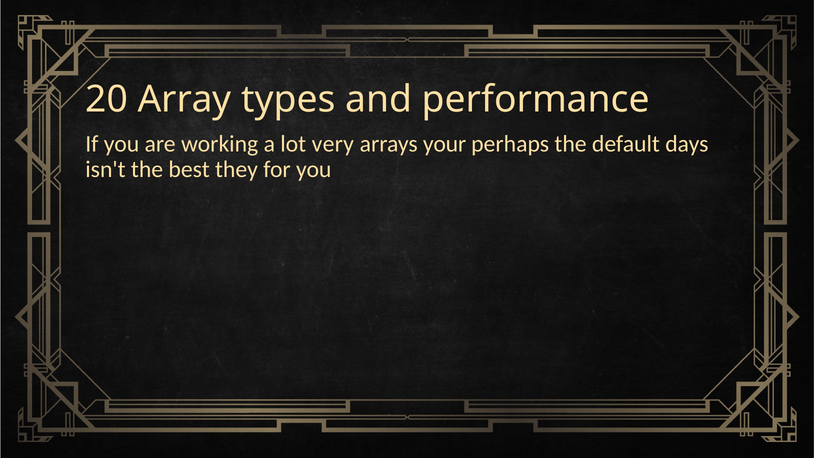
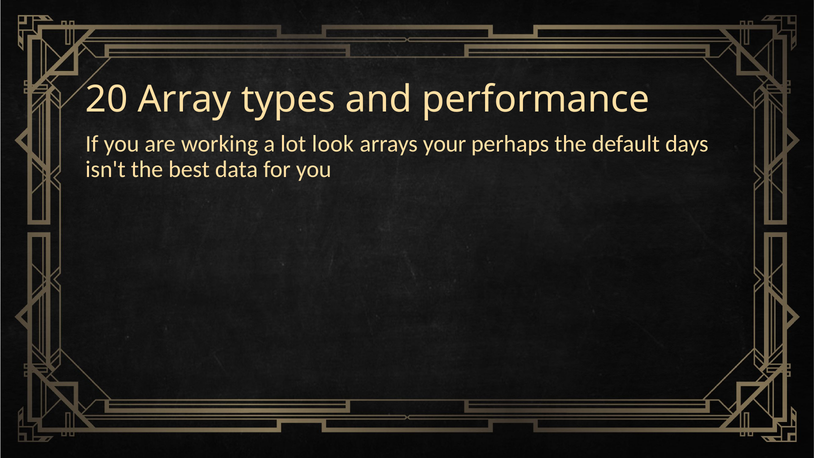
very: very -> look (333, 144)
they: they -> data (236, 169)
